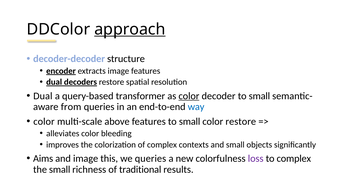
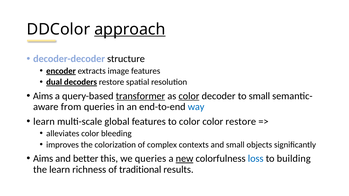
Dual: Dual -> Aims (43, 96)
transformer underline: none -> present (140, 96)
color: color -> learn (44, 122)
above: above -> global (117, 122)
features to small: small -> color (190, 122)
and image: image -> better (86, 159)
new underline: none -> present (185, 159)
loss colour: purple -> blue (256, 159)
to complex: complex -> building (294, 159)
the small: small -> learn (60, 170)
